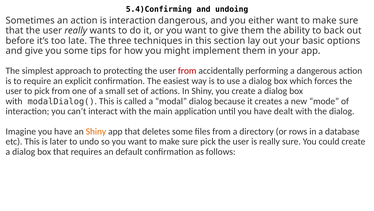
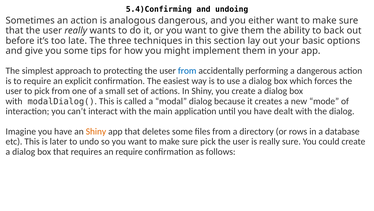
is interaction: interaction -> analogous (132, 20)
from colour: red -> blue (187, 71)
an default: default -> require (129, 151)
